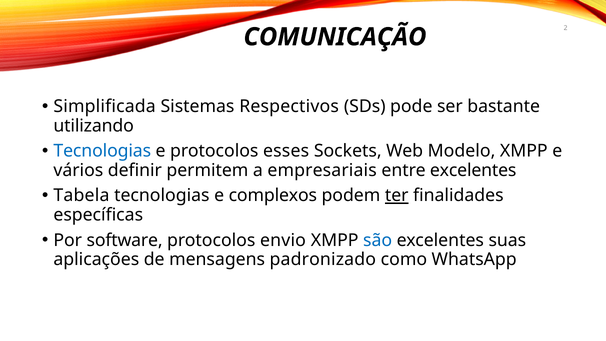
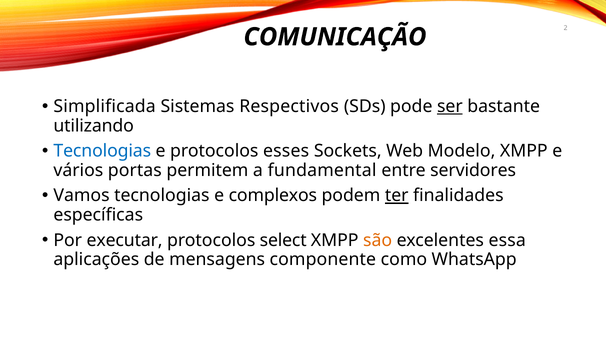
ser underline: none -> present (450, 107)
definir: definir -> portas (135, 170)
empresariais: empresariais -> fundamental (322, 170)
entre excelentes: excelentes -> servidores (473, 170)
Tabela: Tabela -> Vamos (82, 196)
software: software -> executar (125, 240)
envio: envio -> select (283, 240)
são colour: blue -> orange (378, 240)
suas: suas -> essa (507, 240)
padronizado: padronizado -> componente (323, 259)
